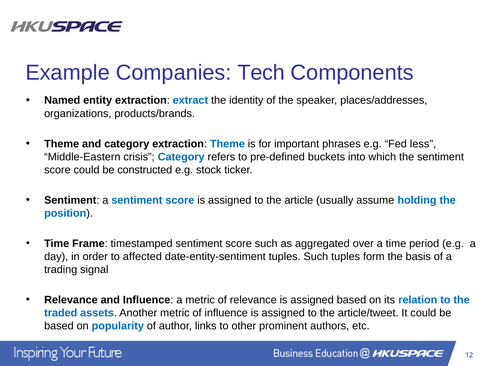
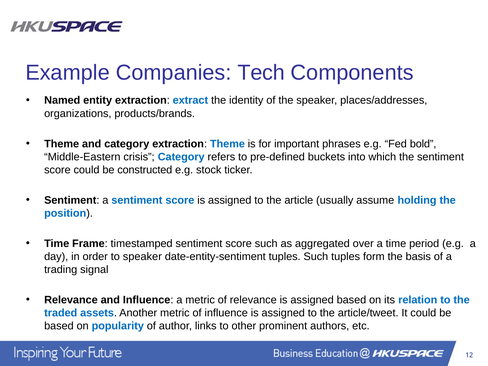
less: less -> bold (423, 144)
to affected: affected -> speaker (142, 257)
